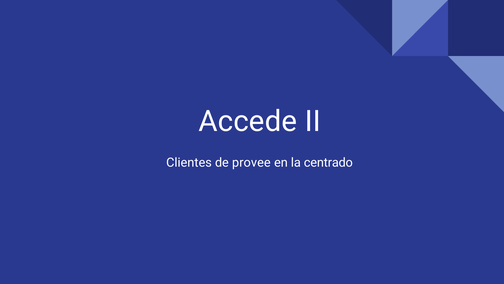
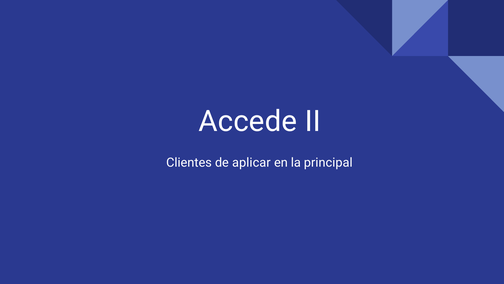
provee: provee -> aplicar (251, 162)
centrado: centrado -> principal (328, 162)
